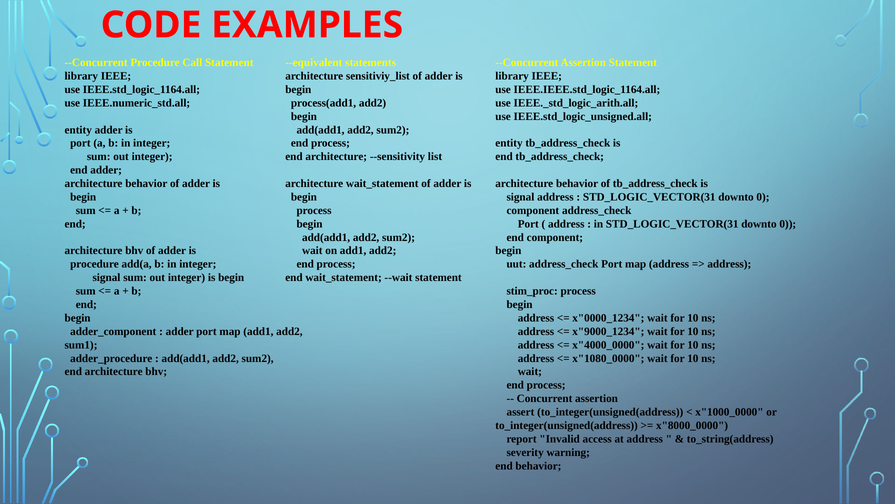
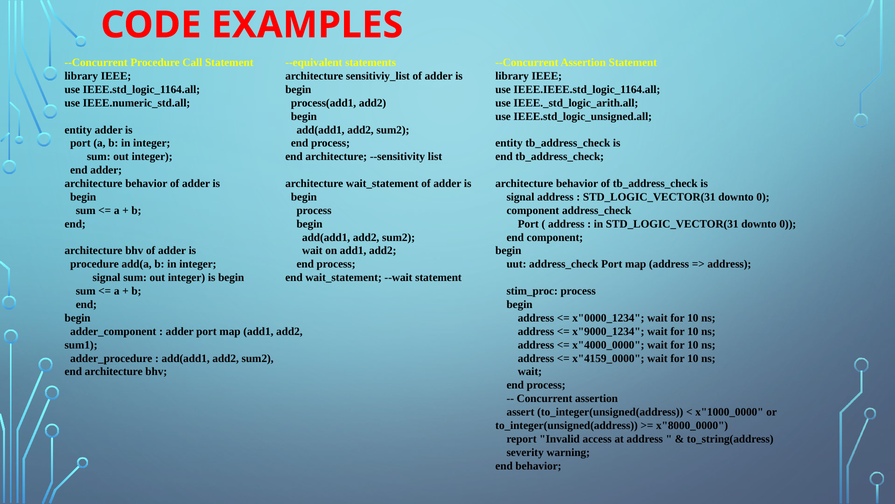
x"1080_0000: x"1080_0000 -> x"4159_0000 (608, 358)
